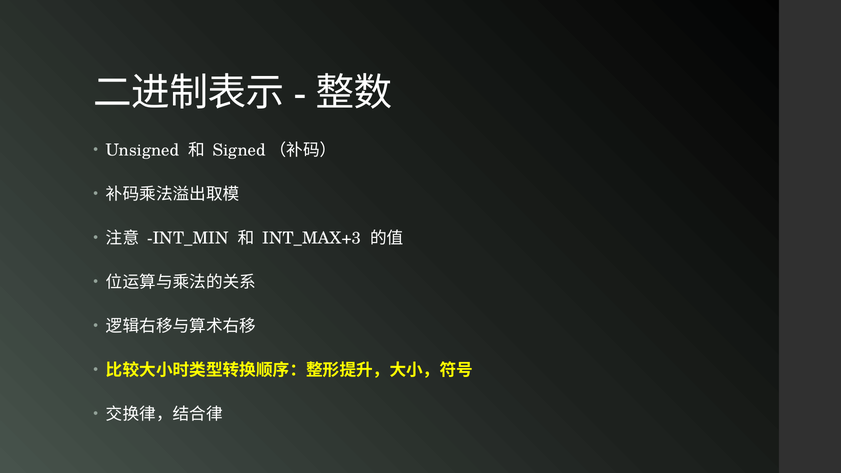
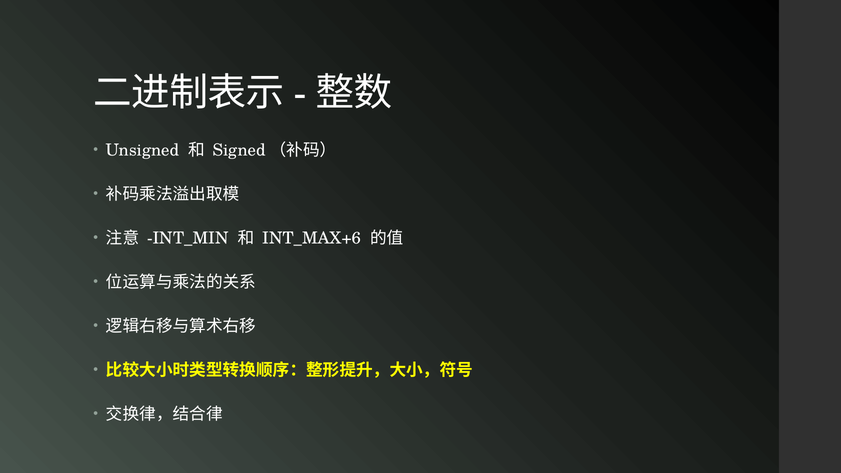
INT_MAX+3: INT_MAX+3 -> INT_MAX+6 (312, 238)
